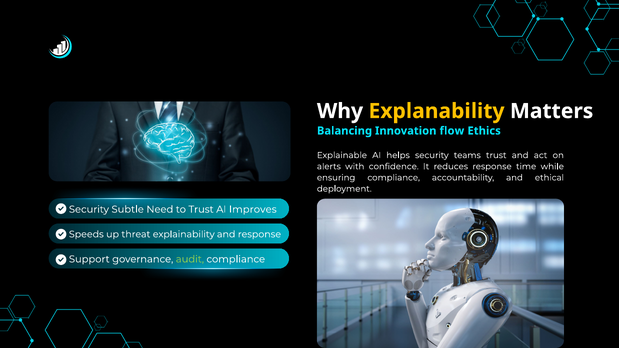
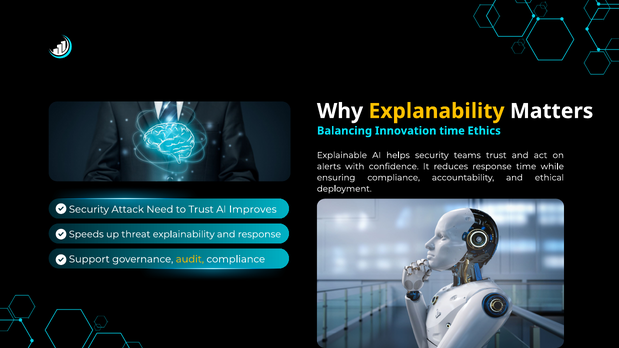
Innovation flow: flow -> time (452, 131)
Subtle: Subtle -> Attack (128, 209)
audit colour: light green -> yellow (190, 259)
